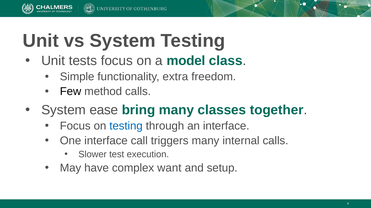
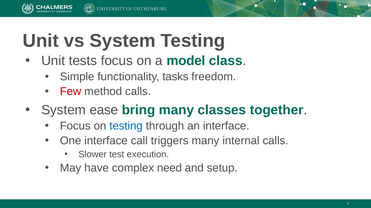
extra: extra -> tasks (175, 77)
Few colour: black -> red (71, 92)
want: want -> need (169, 168)
